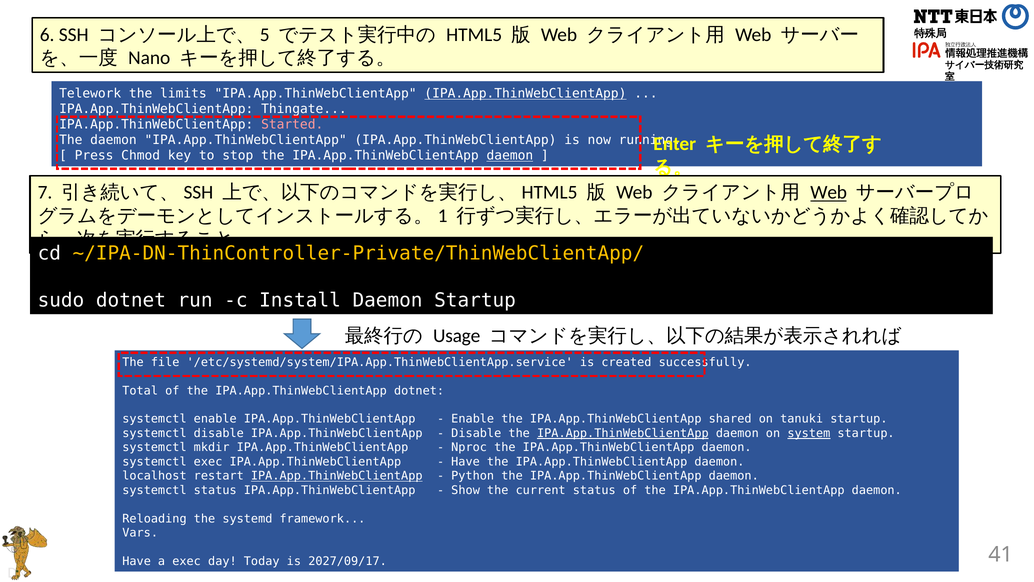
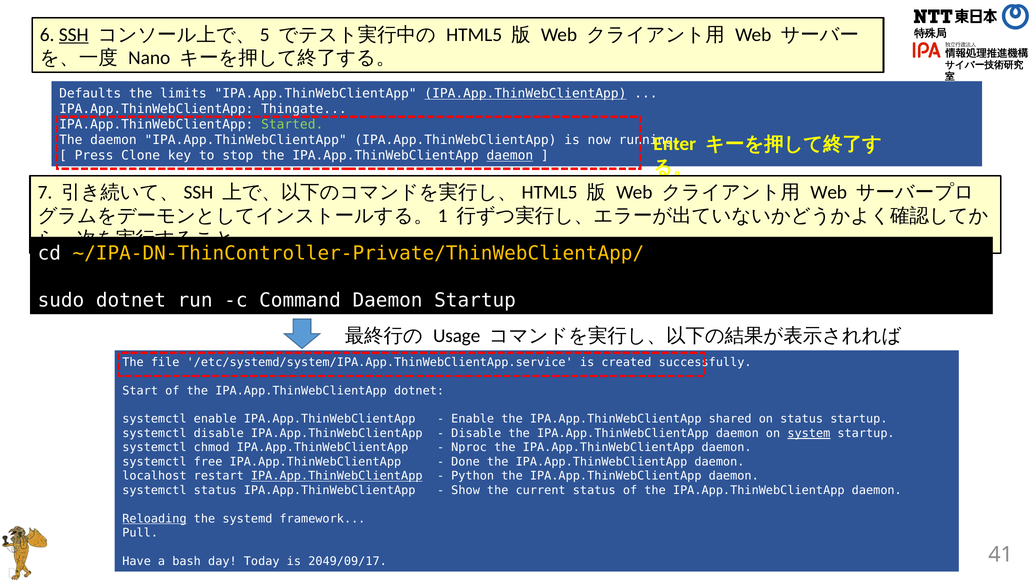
SSH underline: none -> present (74, 35)
Telework: Telework -> Defaults (90, 94)
Started colour: pink -> light green (292, 125)
Chmod: Chmod -> Clone (141, 156)
Web underline: present -> none (829, 192)
Install: Install -> Command (300, 300)
Total: Total -> Start (140, 390)
on tanuki: tanuki -> status (802, 419)
IPA.App.ThinWebClientApp underline: present -> none (623, 433)
mkdir: mkdir -> chmod (212, 447)
systemctl exec: exec -> free (208, 461)
Have: Have -> Done (466, 461)
Reloading underline: none -> present (154, 518)
Vars: Vars -> Pull (140, 533)
a exec: exec -> bash (187, 561)
2027/09/17: 2027/09/17 -> 2049/09/17 (348, 561)
